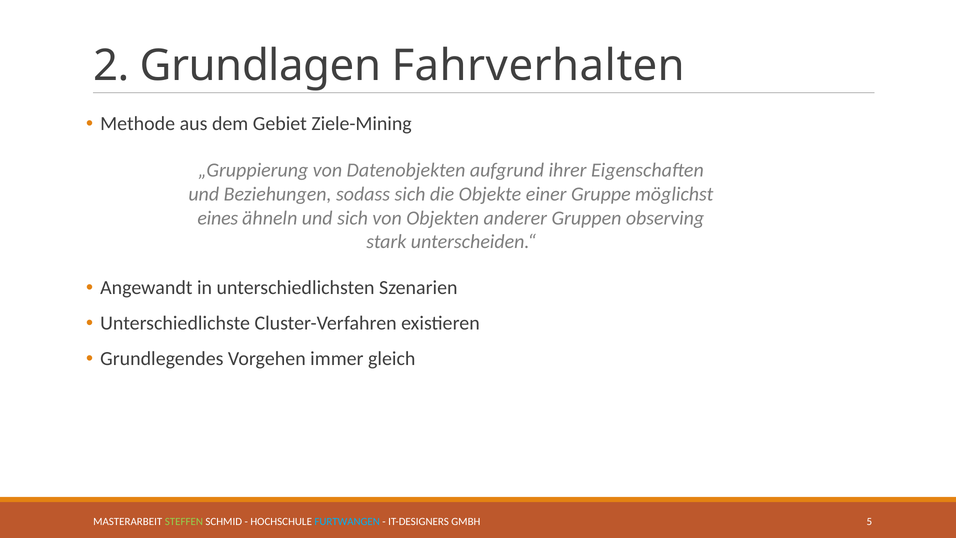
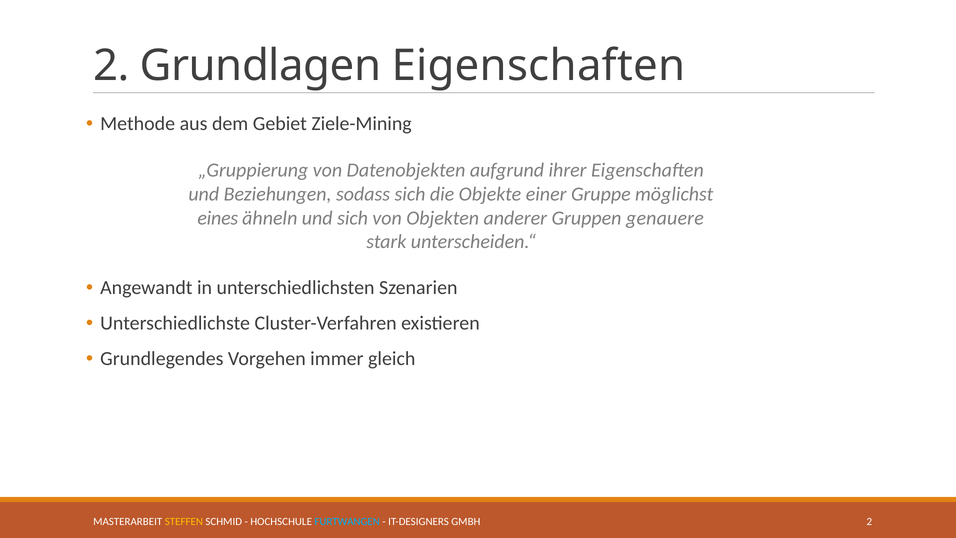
Grundlagen Fahrverhalten: Fahrverhalten -> Eigenschaften (538, 66)
observing: observing -> genauere (665, 218)
STEFFEN colour: light green -> yellow (184, 521)
GMBH 5: 5 -> 2 (869, 521)
